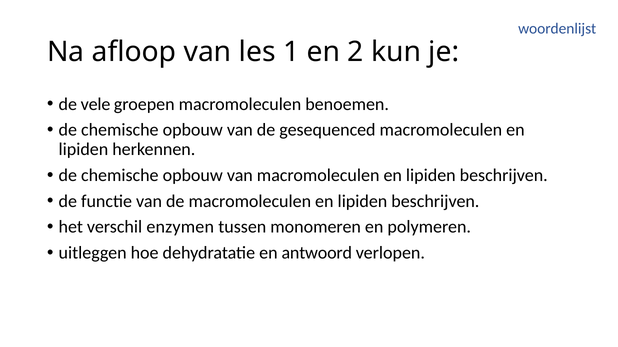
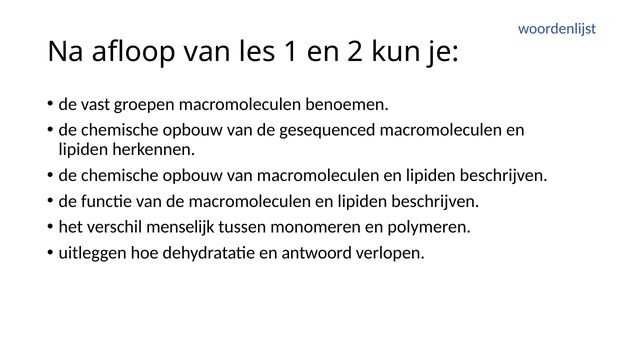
vele: vele -> vast (96, 104)
enzymen: enzymen -> menselijk (180, 227)
